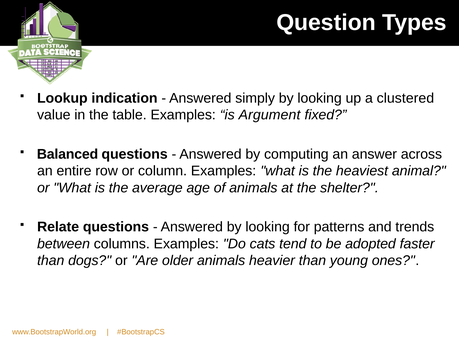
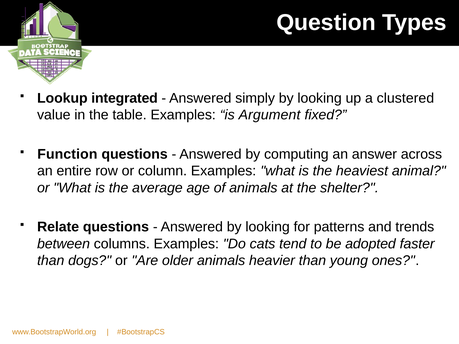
indication: indication -> integrated (125, 98)
Balanced: Balanced -> Function (67, 154)
